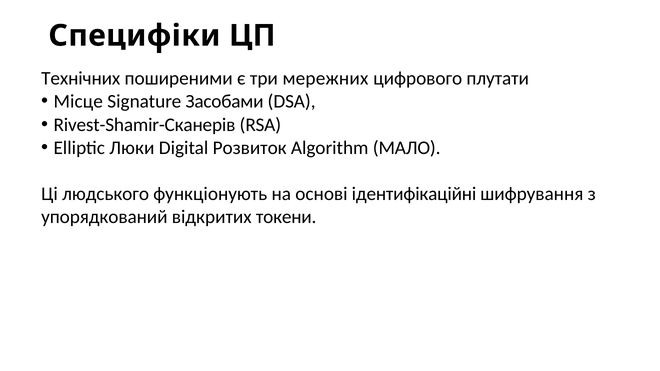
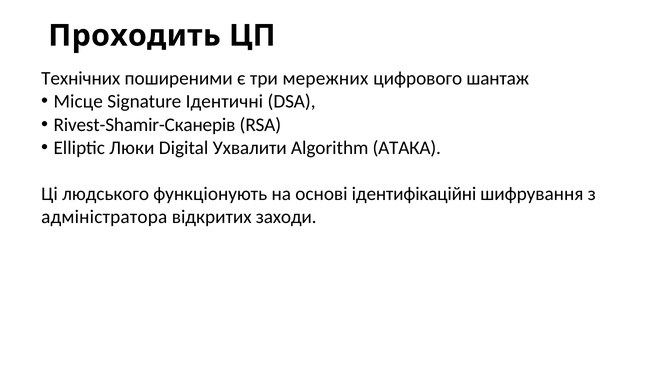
Специфіки: Специфіки -> Проходить (134, 36)
плутати: плутати -> шантаж (498, 79)
Засобами: Засобами -> Ідентичні (224, 102)
Розвиток: Розвиток -> Ухвалити (250, 148)
МАЛО: МАЛО -> АТАКА (407, 148)
упорядкований: упорядкований -> адміністратора (104, 217)
токени: токени -> заходи (286, 217)
